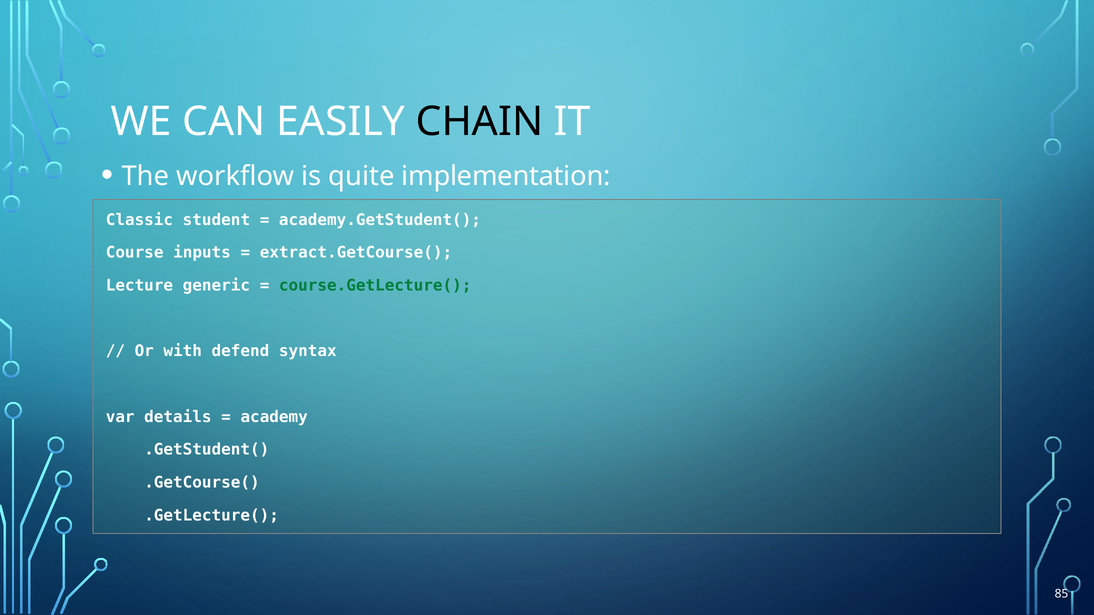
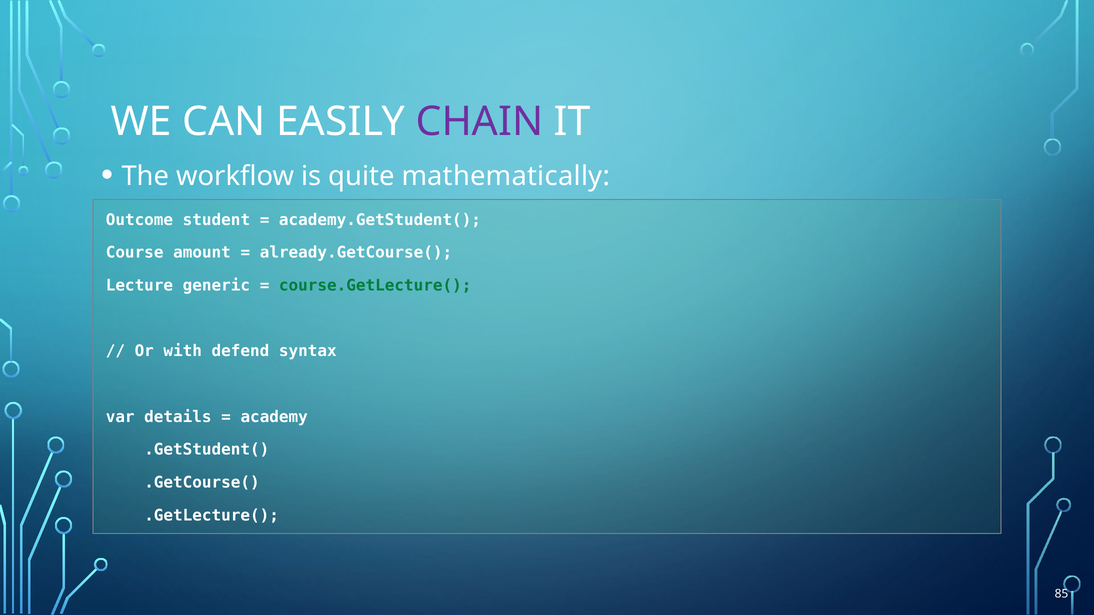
CHAIN colour: black -> purple (479, 122)
implementation: implementation -> mathematically (506, 176)
Classic: Classic -> Outcome (139, 220)
inputs: inputs -> amount (202, 253)
extract.GetCourse(: extract.GetCourse( -> already.GetCourse( (356, 253)
